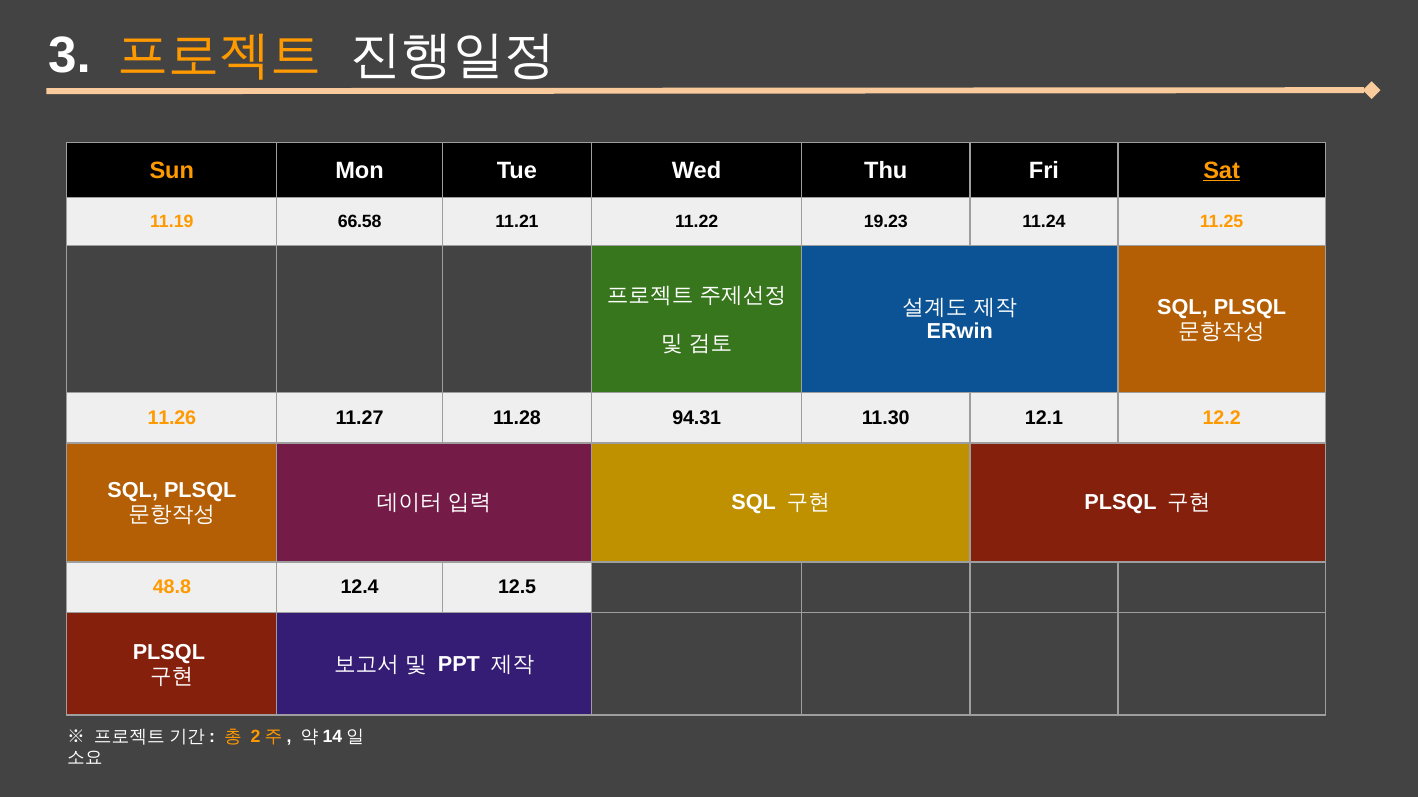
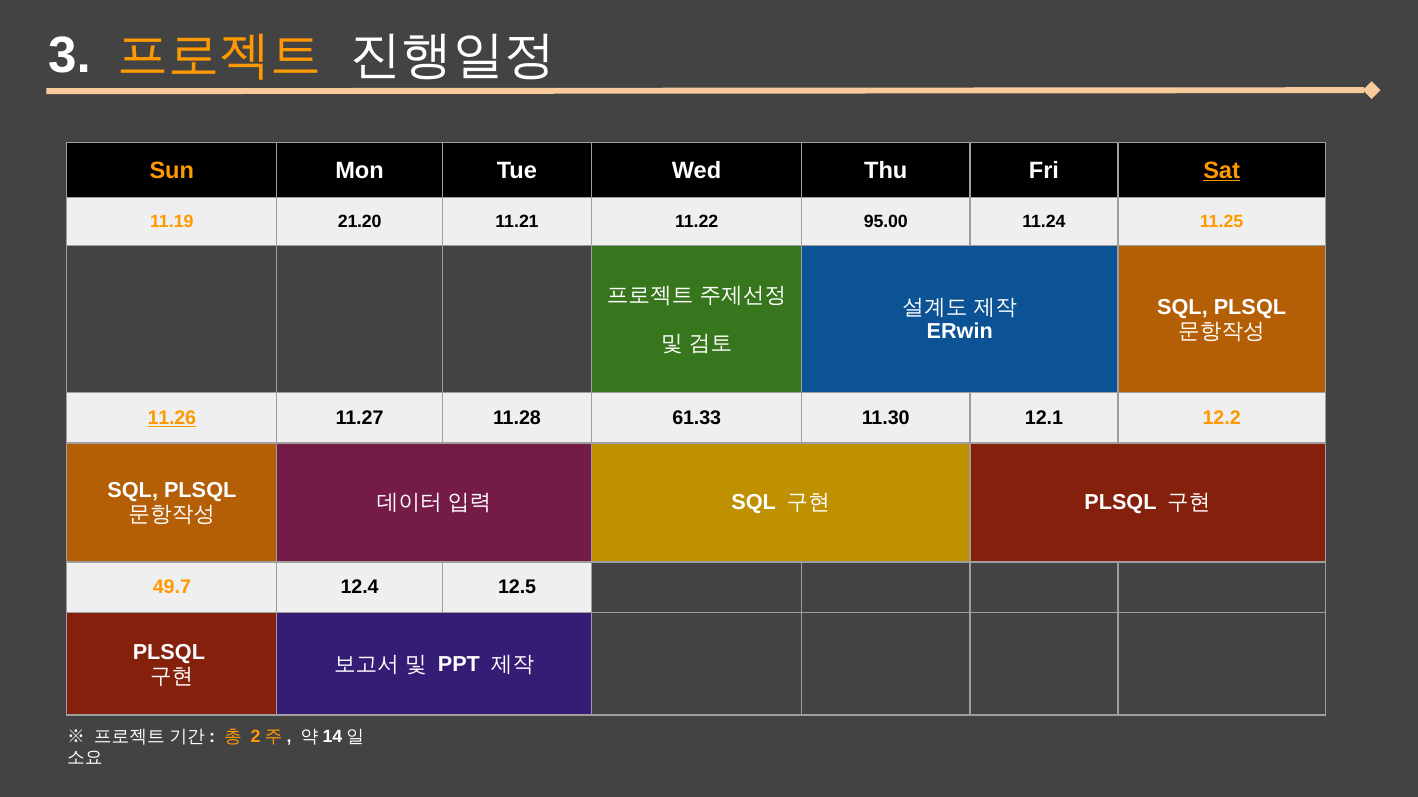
66.58: 66.58 -> 21.20 (360, 222)
19.23: 19.23 -> 95.00 (886, 222)
11.26 underline: none -> present (172, 418)
94.31: 94.31 -> 61.33 (697, 418)
48.8: 48.8 -> 49.7 (172, 588)
